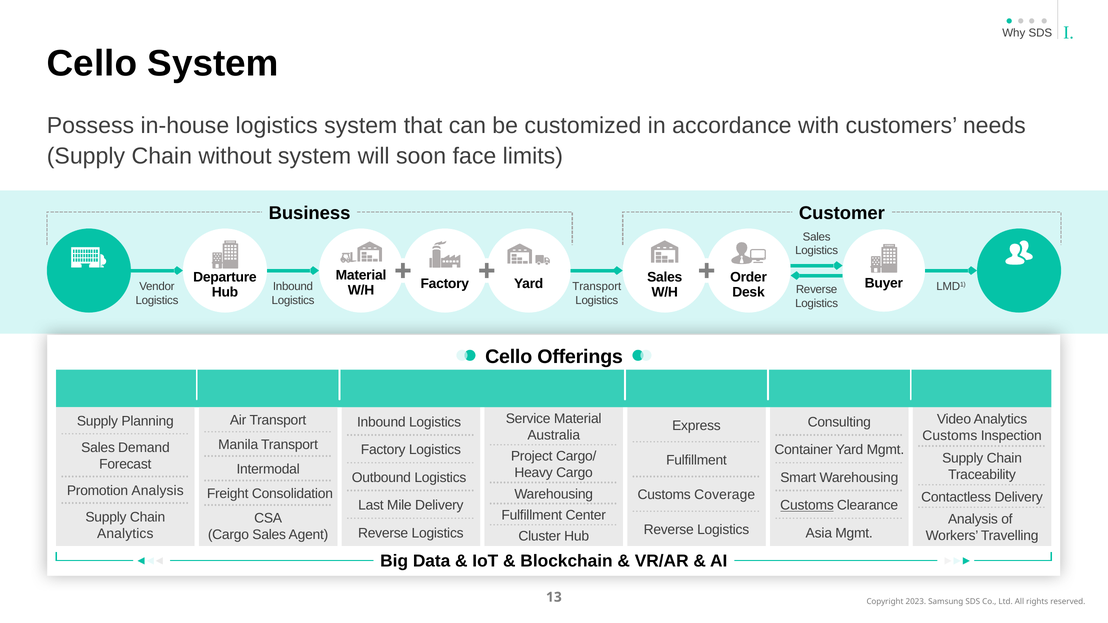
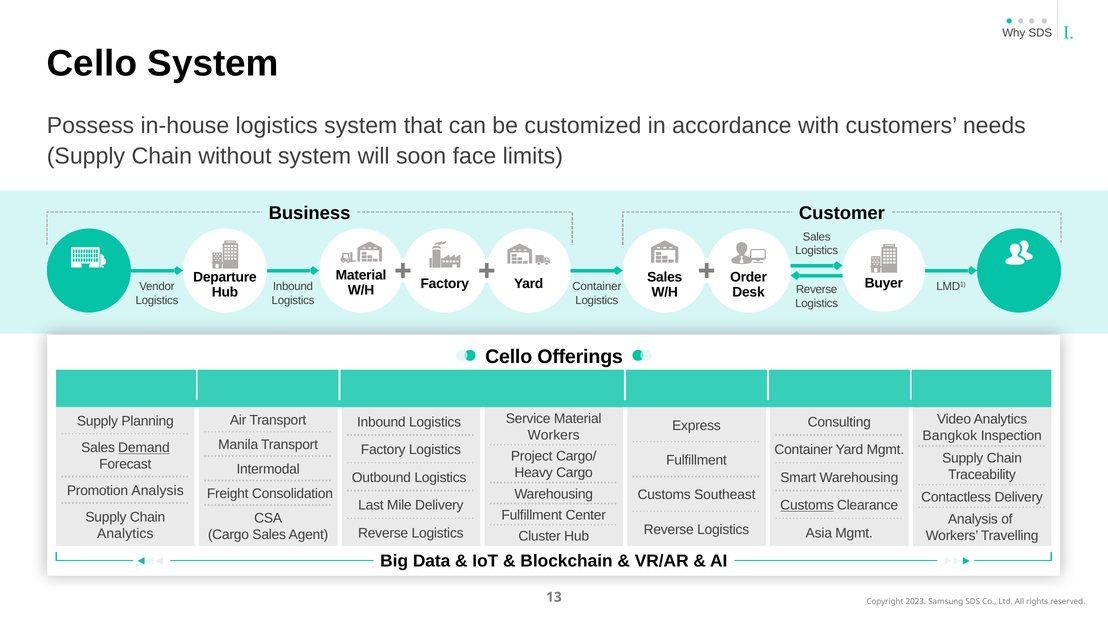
Transport: Transport -> Container (597, 287)
Australia: Australia -> Workers (554, 435)
Customs: Customs -> Bangkok (950, 436)
Demand underline: none -> present (144, 448)
Coverage: Coverage -> Southeast (725, 495)
